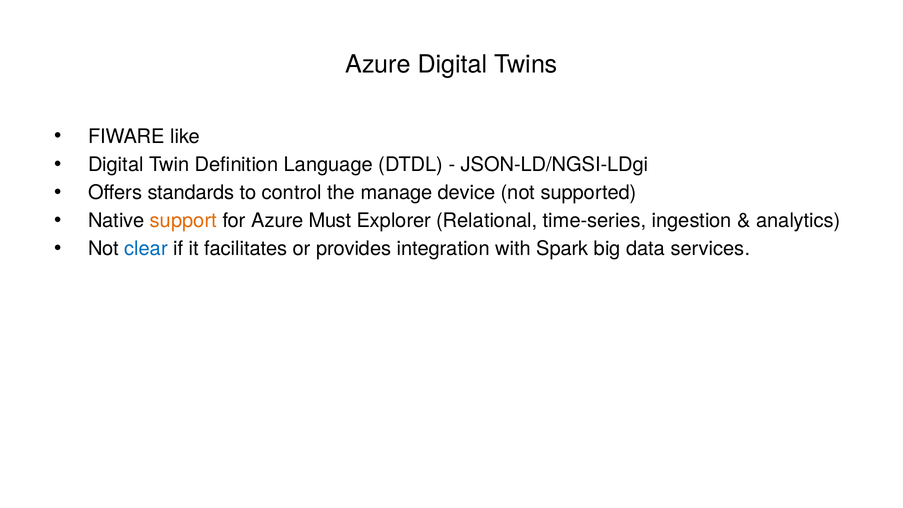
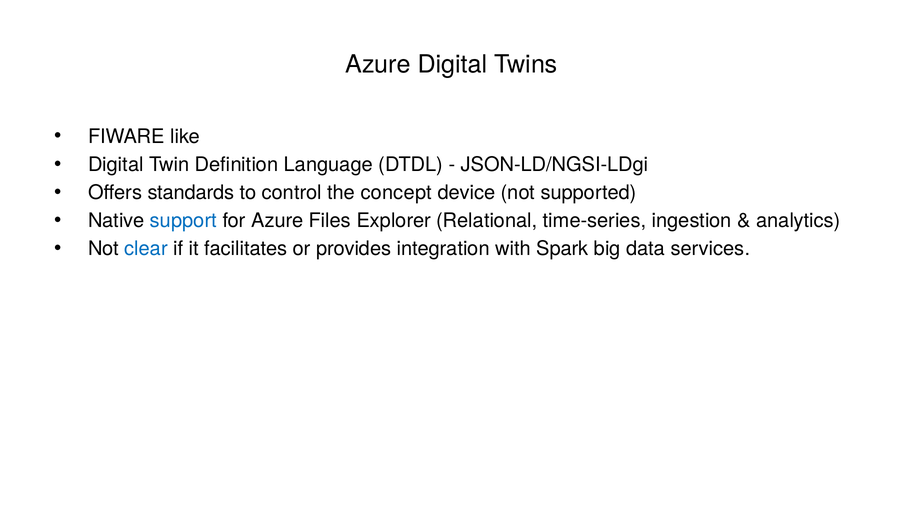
manage: manage -> concept (396, 193)
support colour: orange -> blue (183, 221)
Must: Must -> Files (330, 221)
